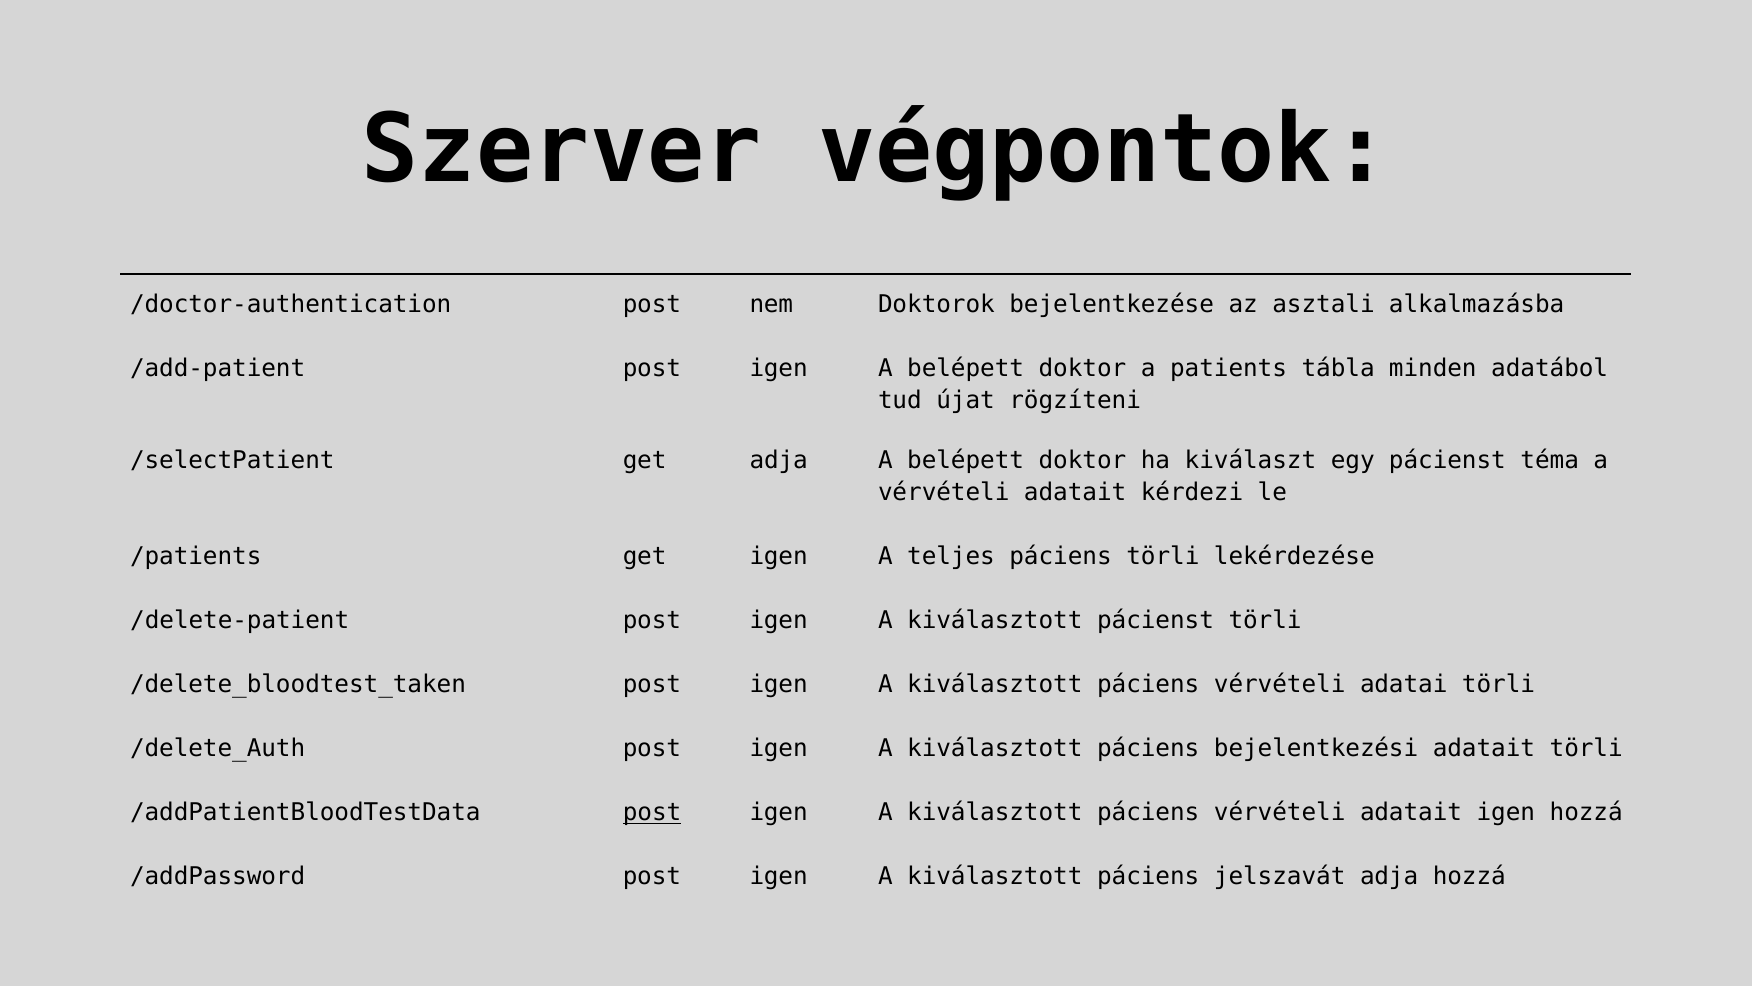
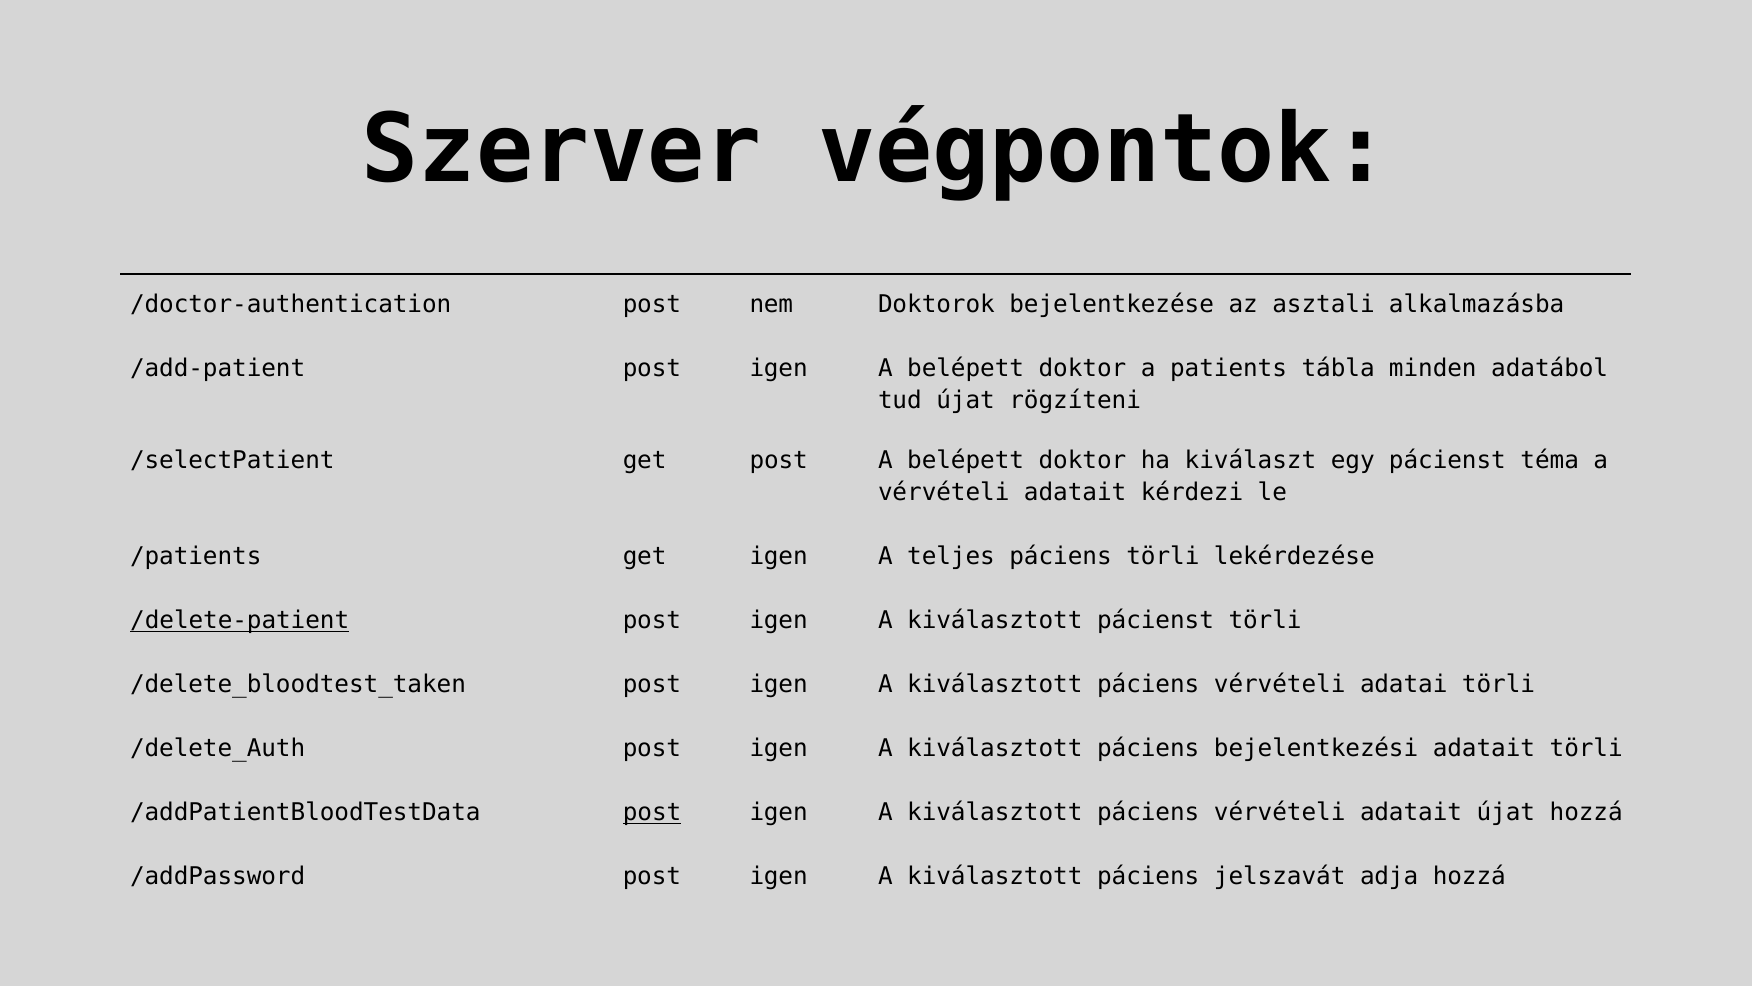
get adja: adja -> post (779, 460)
/delete-patient underline: none -> present (240, 620)
adatait igen: igen -> újat (1506, 813)
